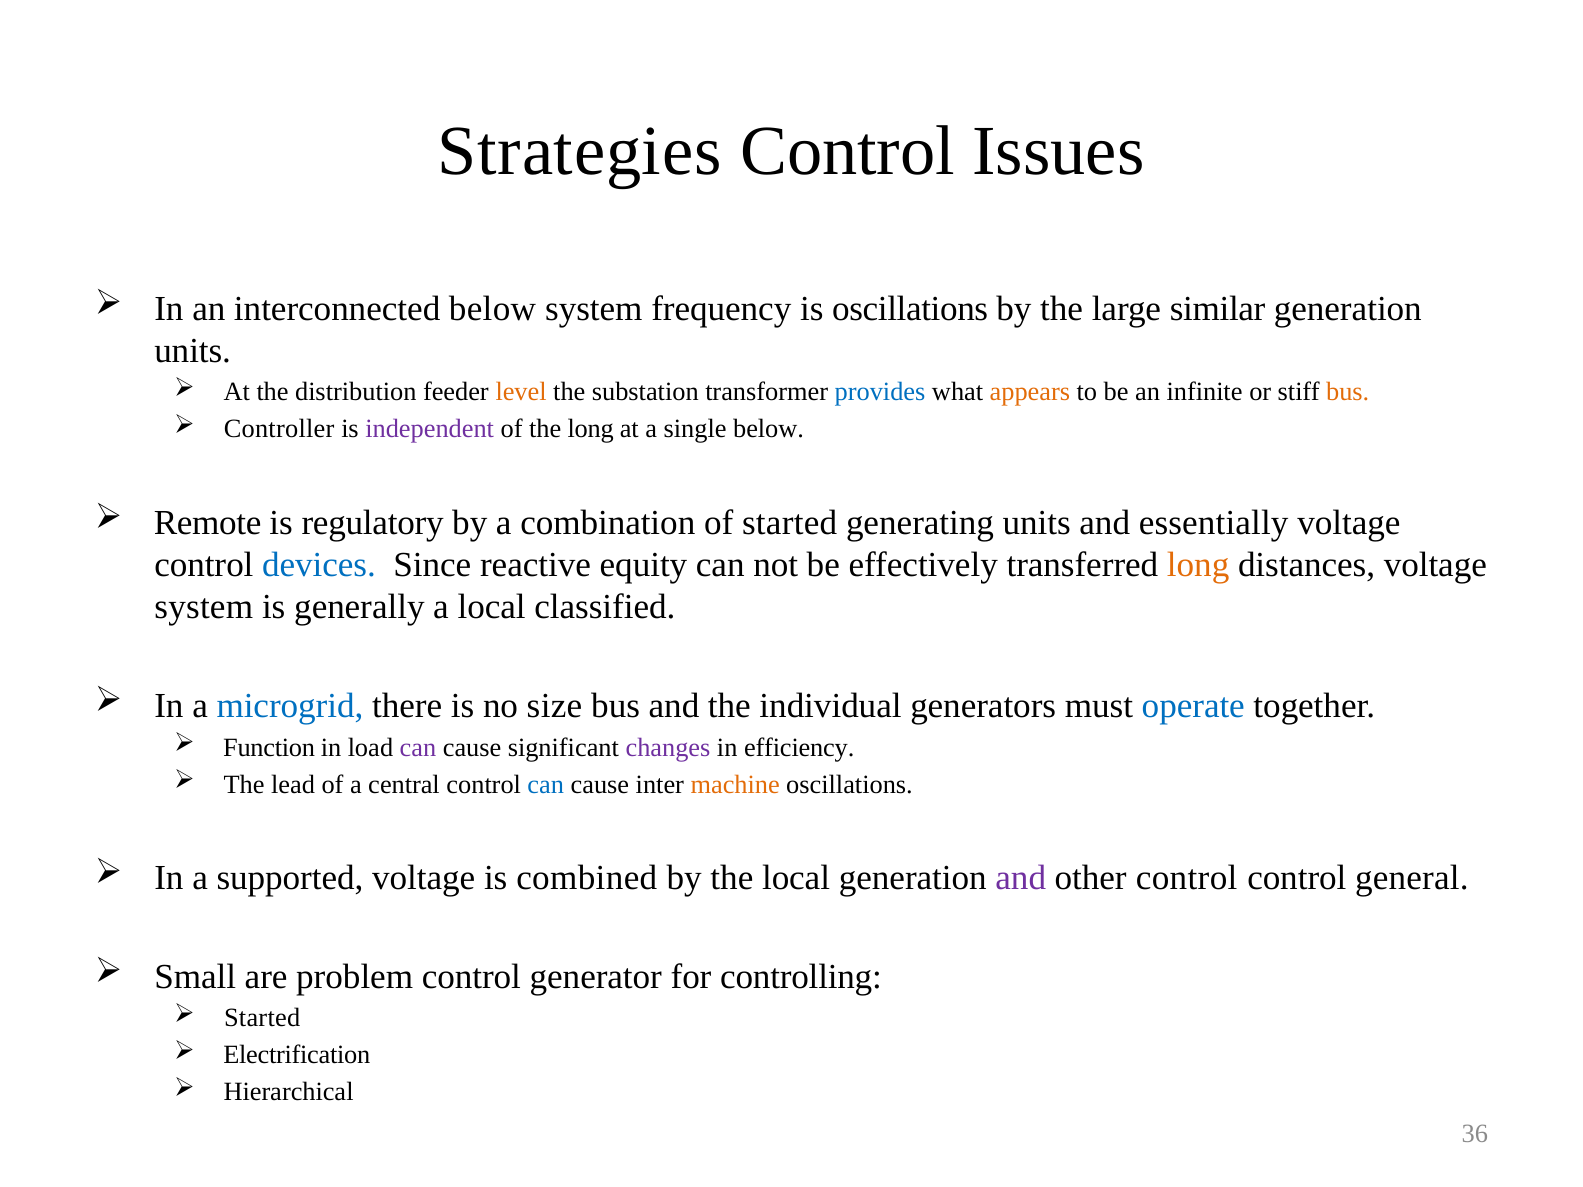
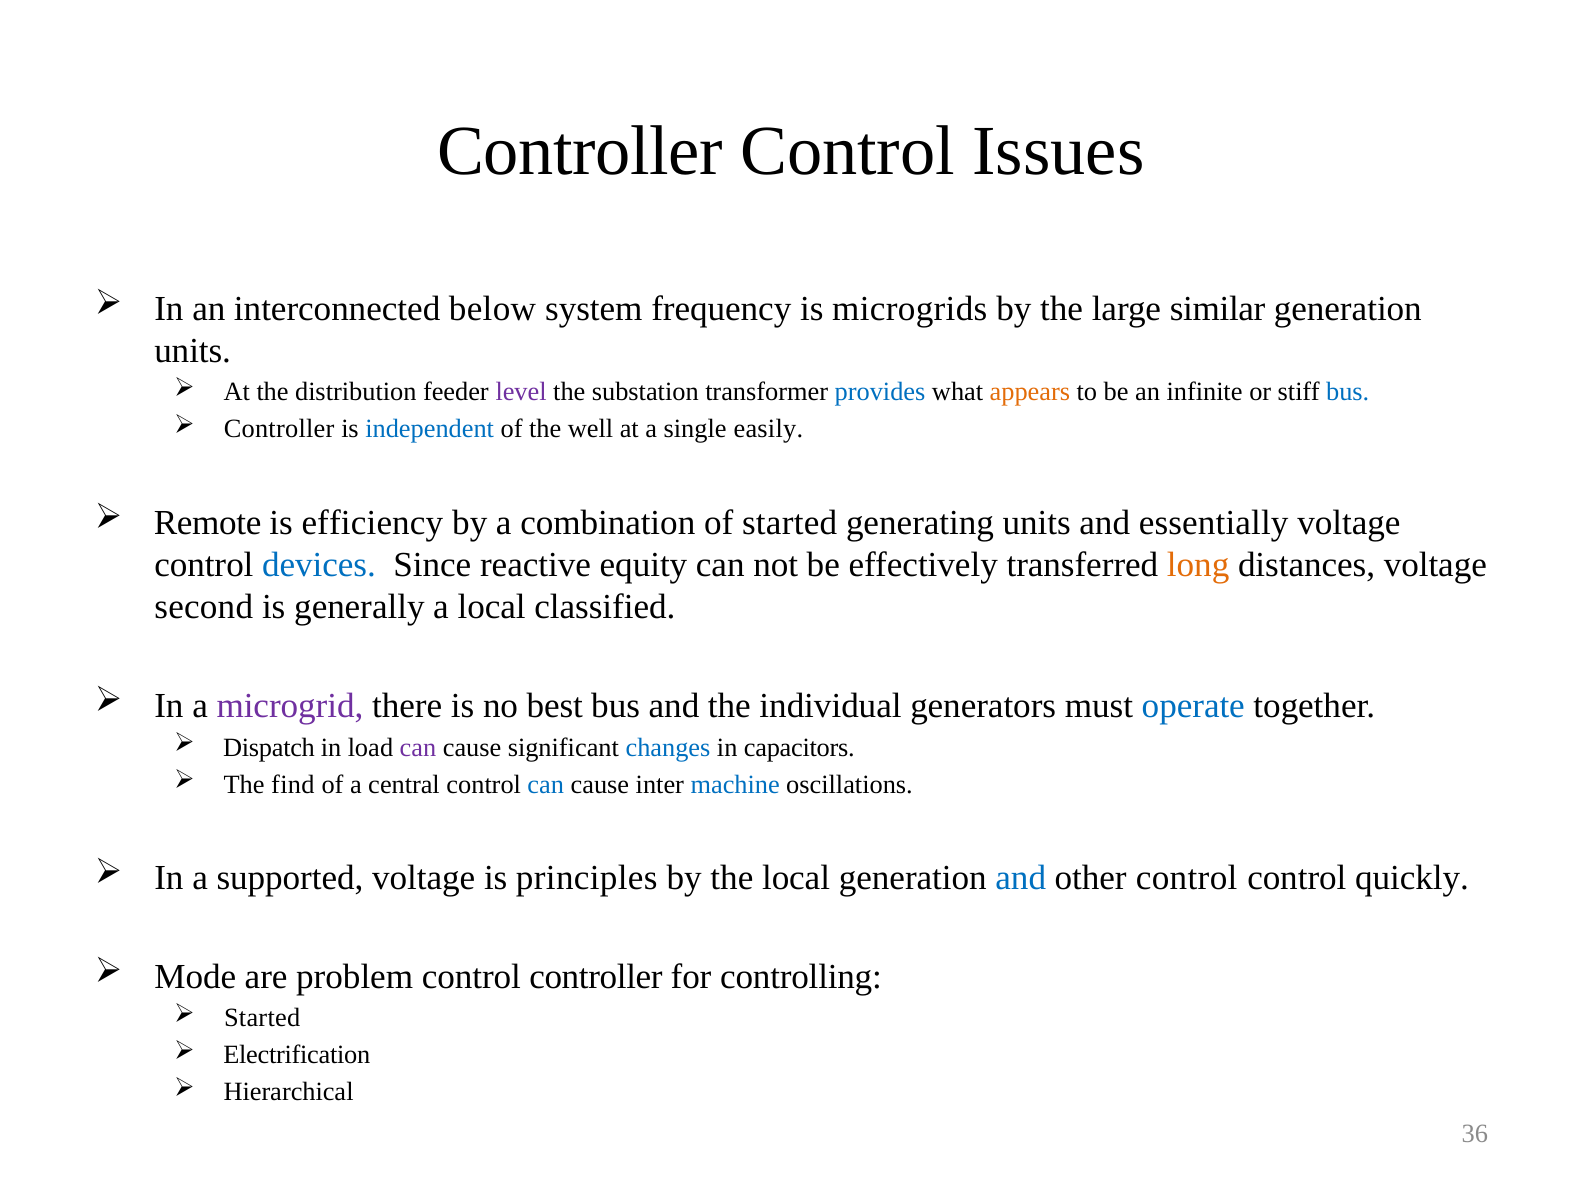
Strategies: Strategies -> Controller (580, 151)
is oscillations: oscillations -> microgrids (910, 308)
level colour: orange -> purple (521, 392)
bus colour: orange -> blue (1348, 392)
independent colour: purple -> blue (430, 429)
the long: long -> well (591, 429)
single below: below -> easily (768, 429)
regulatory: regulatory -> efficiency (372, 523)
system: system -> second (204, 607)
microgrid colour: blue -> purple (290, 706)
size: size -> best (555, 706)
Function: Function -> Dispatch (269, 748)
changes colour: purple -> blue (668, 748)
efficiency: efficiency -> capacitors (799, 748)
lead: lead -> find (293, 784)
machine colour: orange -> blue (735, 784)
combined: combined -> principles (587, 878)
and colour: purple -> blue (1021, 878)
general: general -> quickly (1412, 878)
Small: Small -> Mode (195, 977)
control generator: generator -> controller (596, 977)
